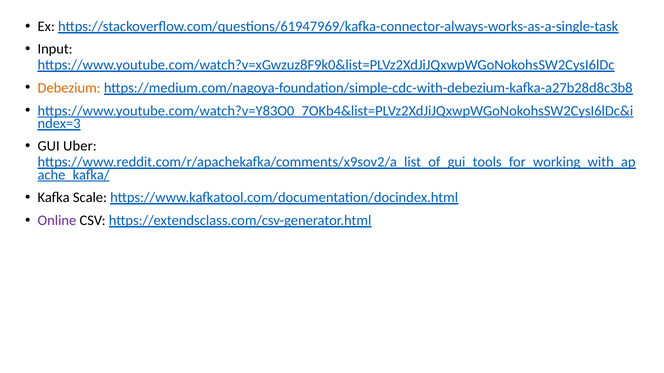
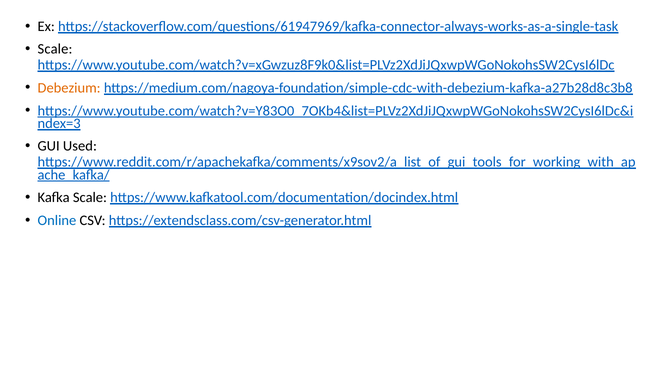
Input: Input -> Scale (55, 49)
Uber: Uber -> Used (80, 146)
Online colour: purple -> blue (57, 221)
